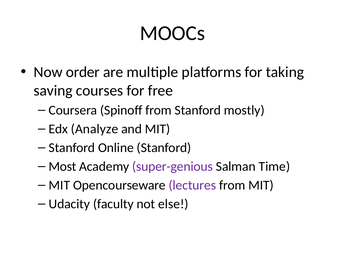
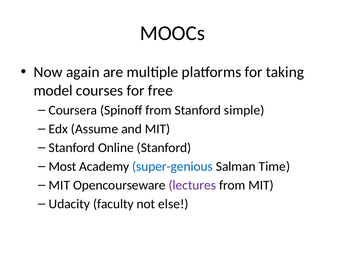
order: order -> again (83, 72)
saving: saving -> model (53, 91)
mostly: mostly -> simple (244, 111)
Analyze: Analyze -> Assume (95, 129)
super-genious colour: purple -> blue (172, 167)
